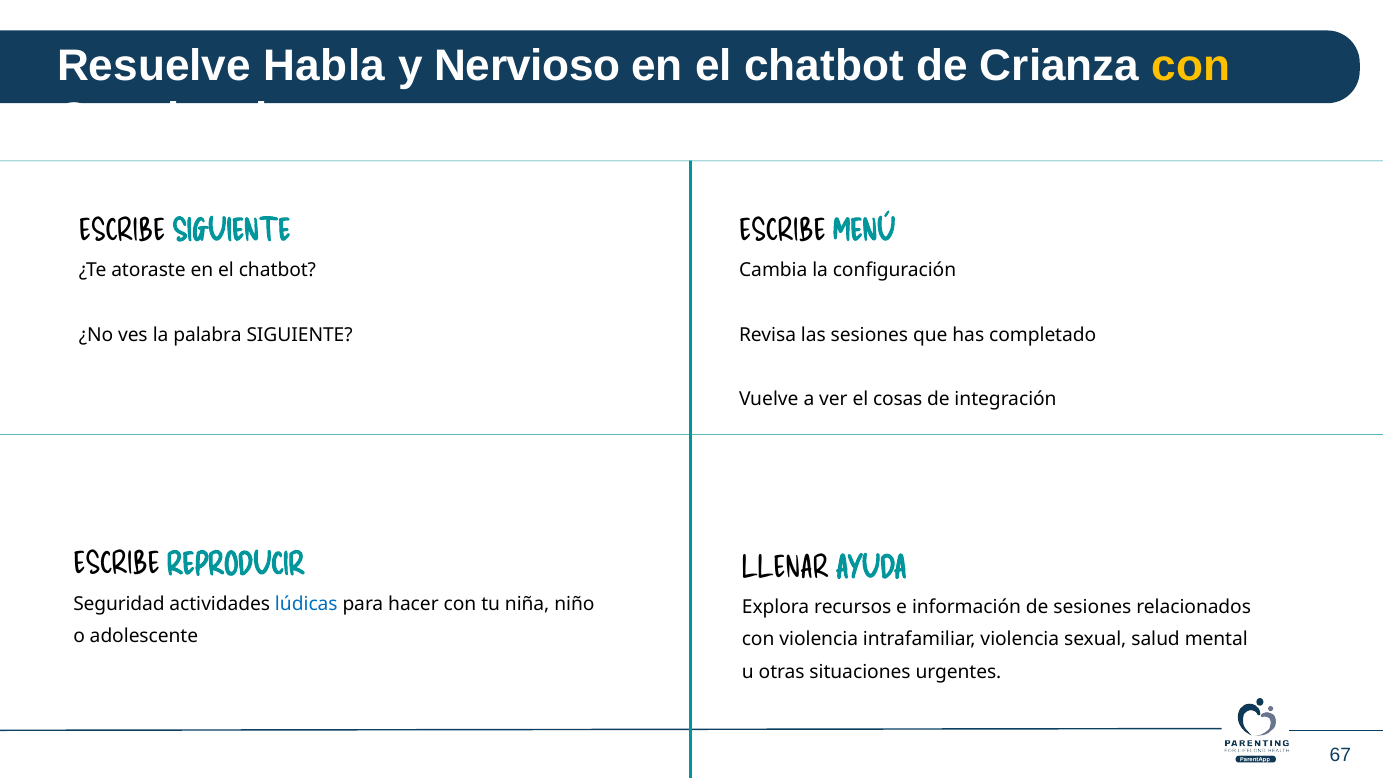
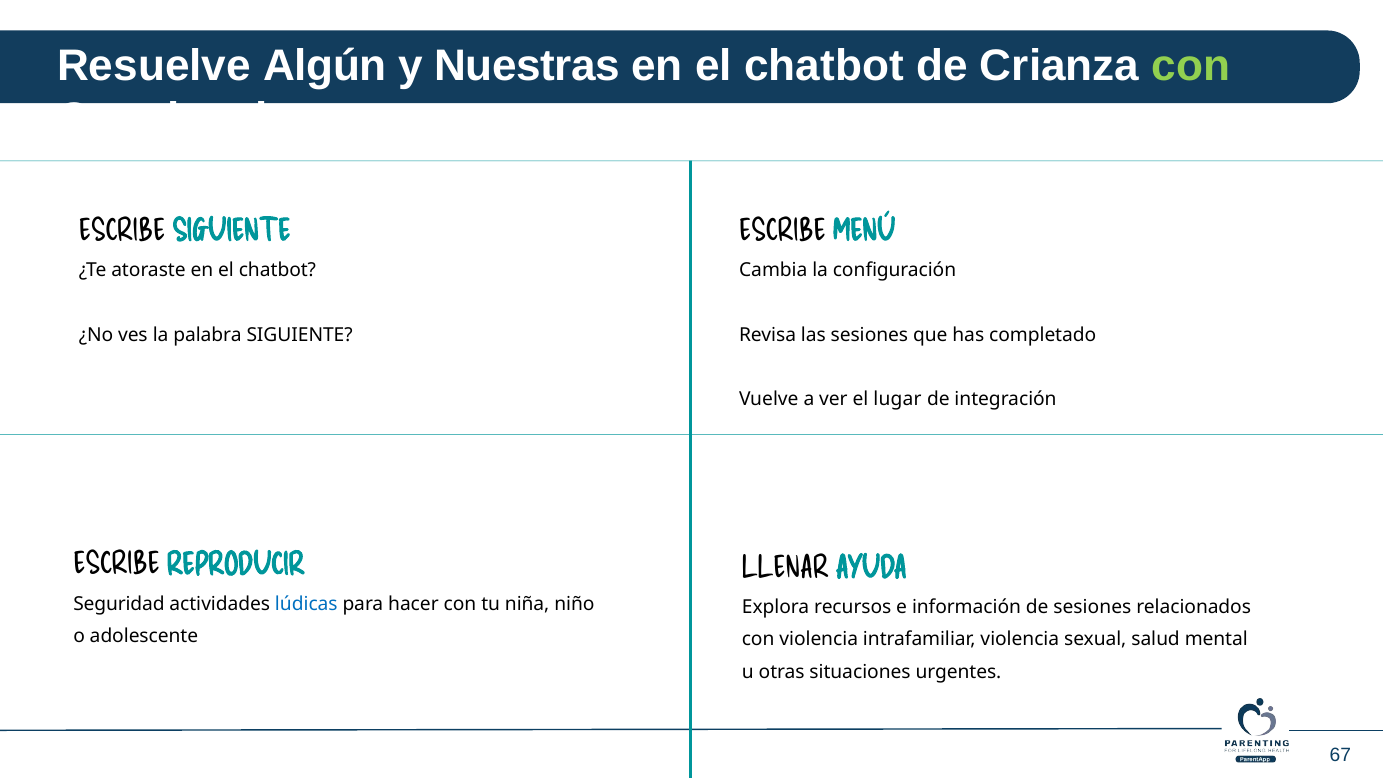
Habla: Habla -> Algún (325, 66)
Nervioso: Nervioso -> Nuestras (527, 66)
con colour: yellow -> light green (1191, 66)
cosas: cosas -> lugar (898, 399)
